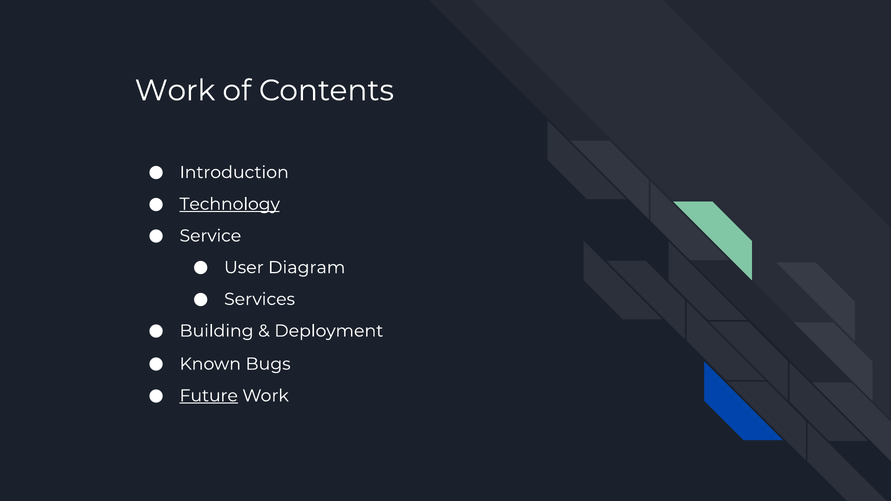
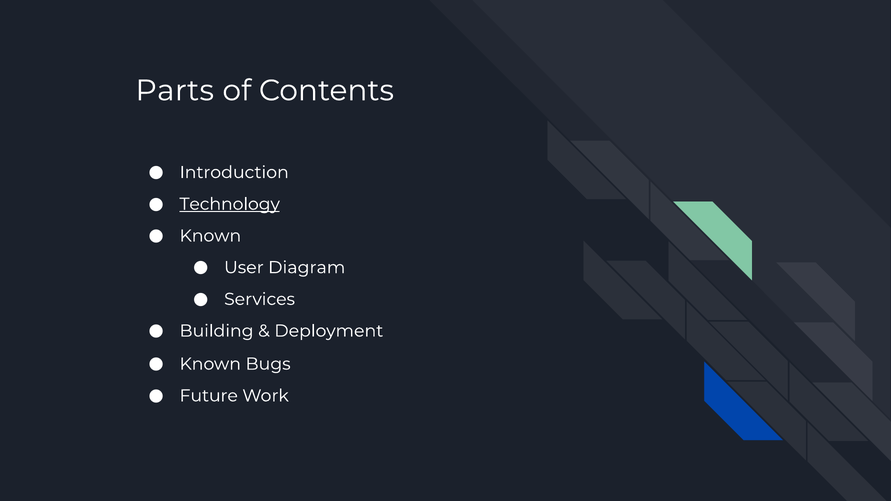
Work: Work -> Parts (175, 91)
Service: Service -> Known (210, 236)
Future underline: present -> none (209, 396)
